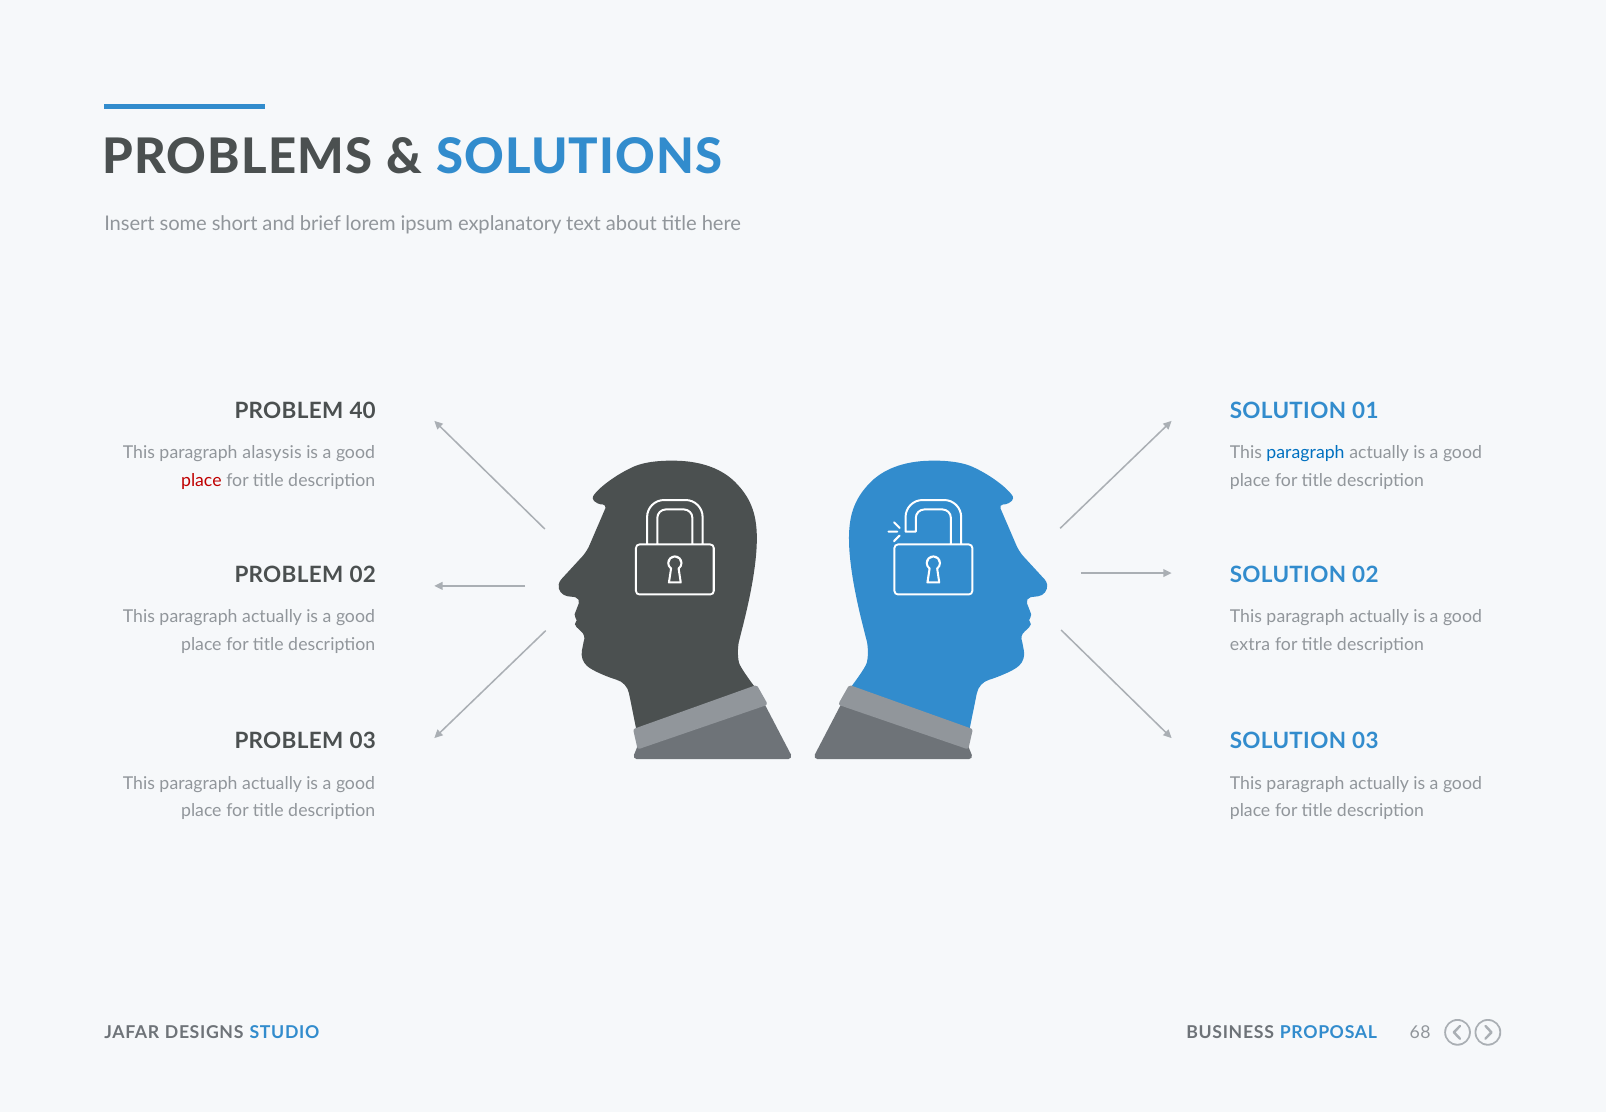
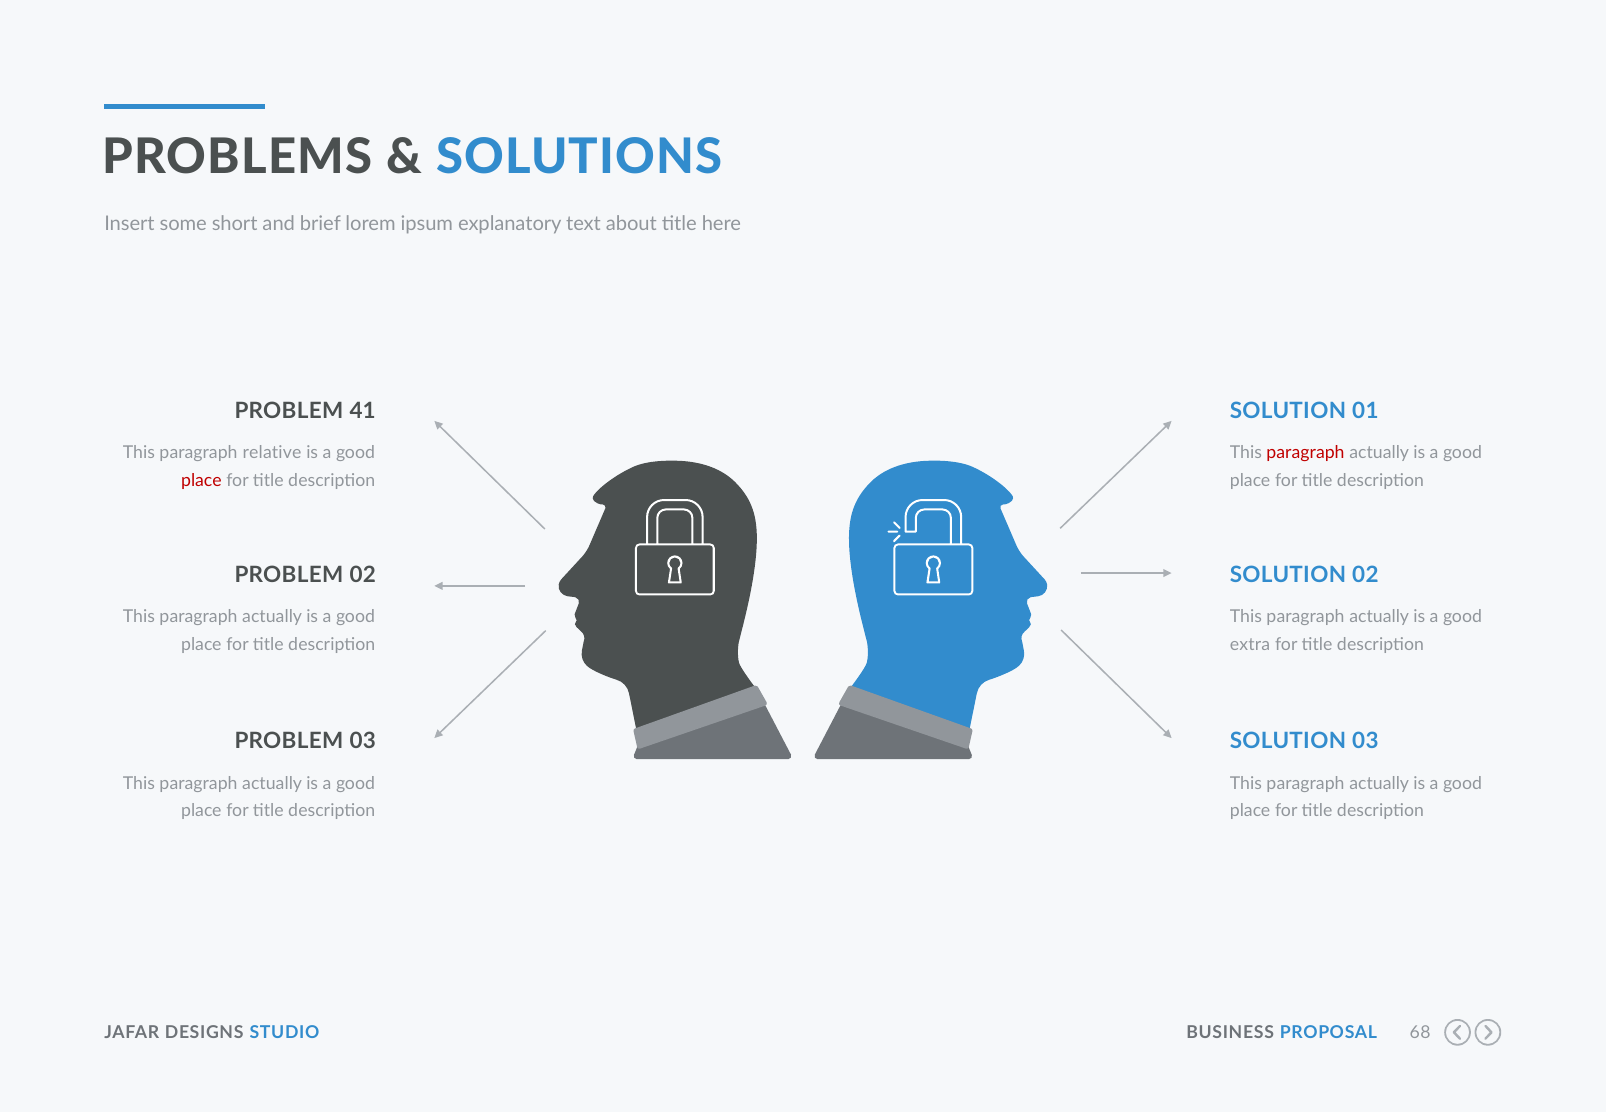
40: 40 -> 41 (363, 411)
alasysis: alasysis -> relative (272, 453)
paragraph colour: blue -> red (1306, 453)
